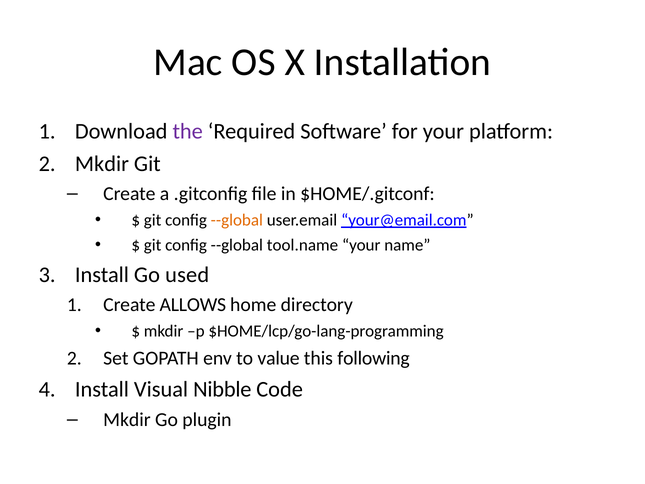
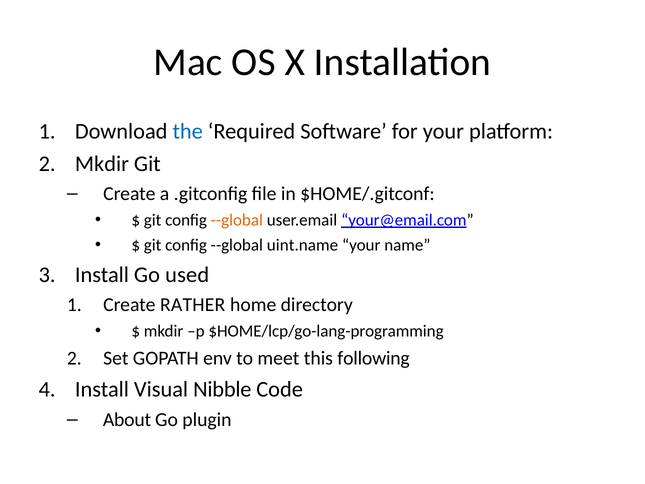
the colour: purple -> blue (188, 131)
tool.name: tool.name -> uint.name (302, 245)
ALLOWS: ALLOWS -> RATHER (193, 305)
value: value -> meet (278, 358)
Mkdir: Mkdir -> About (127, 419)
